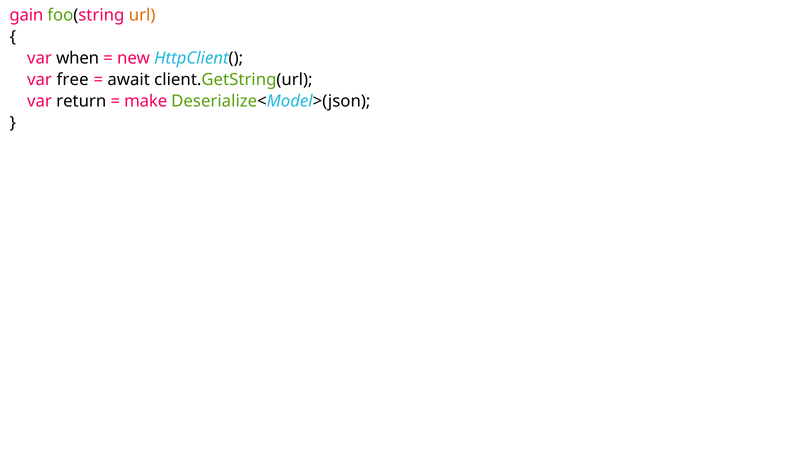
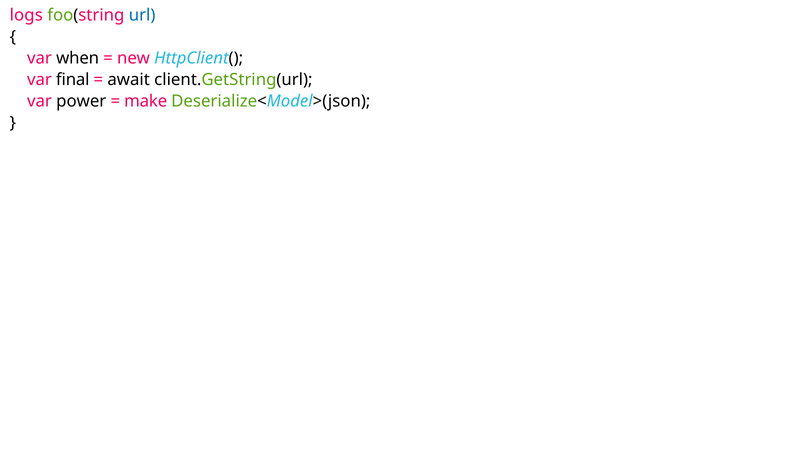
gain: gain -> logs (26, 15)
url colour: orange -> blue (142, 15)
free: free -> final (73, 79)
return: return -> power (81, 101)
